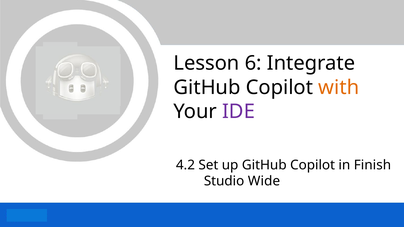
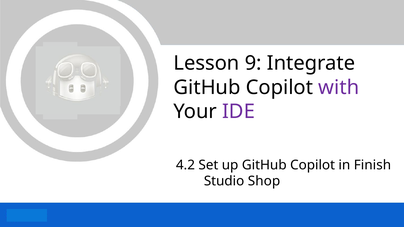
6: 6 -> 9 (253, 63)
with colour: orange -> purple (339, 88)
Wide: Wide -> Shop (264, 181)
